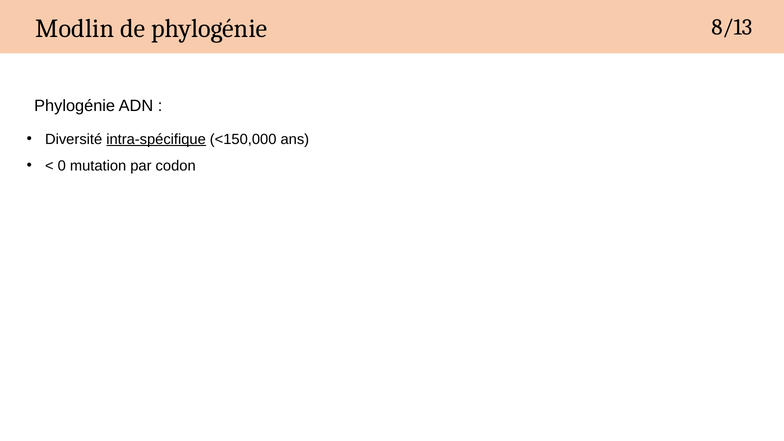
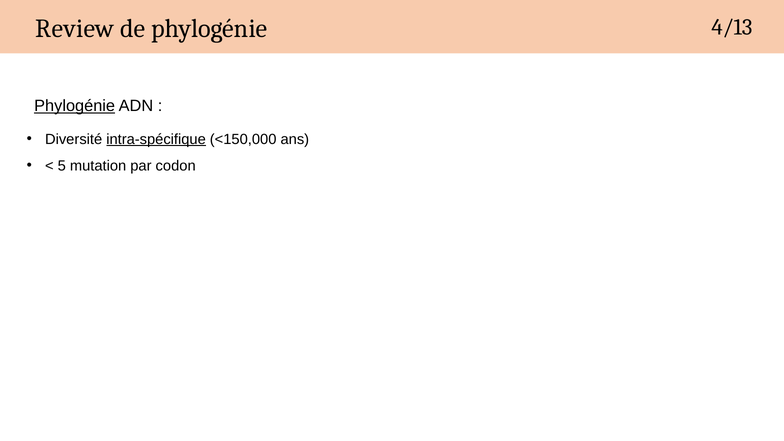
Modlin: Modlin -> Review (75, 29)
8/13: 8/13 -> 4/13 (732, 27)
Phylogénie underline: none -> present (75, 106)
0: 0 -> 5 (62, 166)
